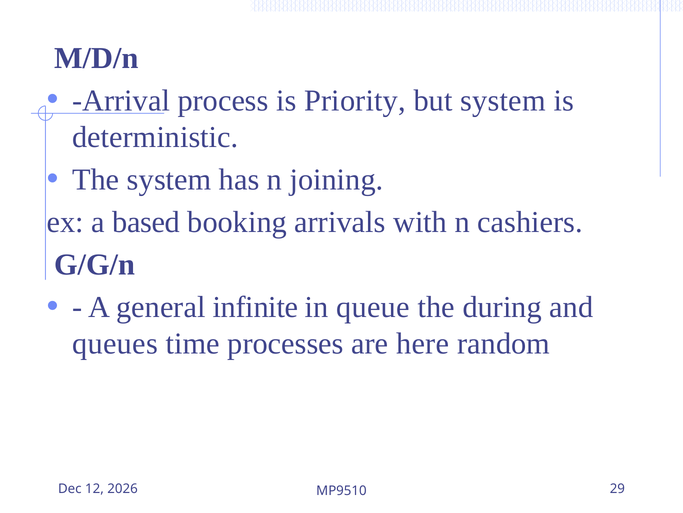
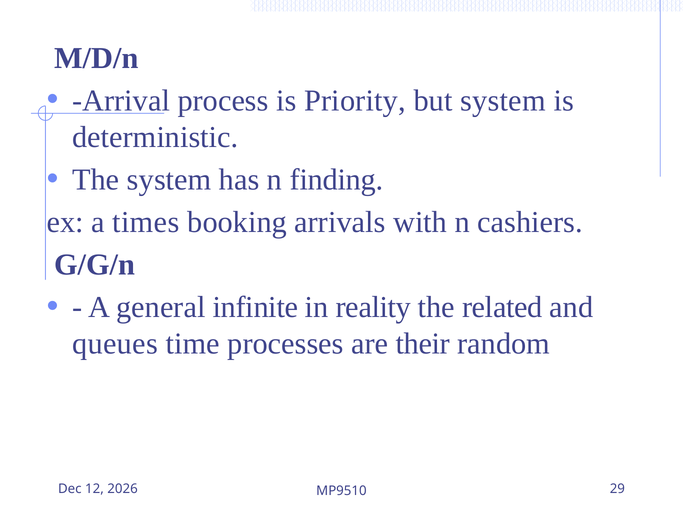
joining: joining -> finding (337, 179)
based: based -> times (146, 222)
queue: queue -> reality (373, 307)
during: during -> related (502, 307)
here: here -> their (423, 343)
